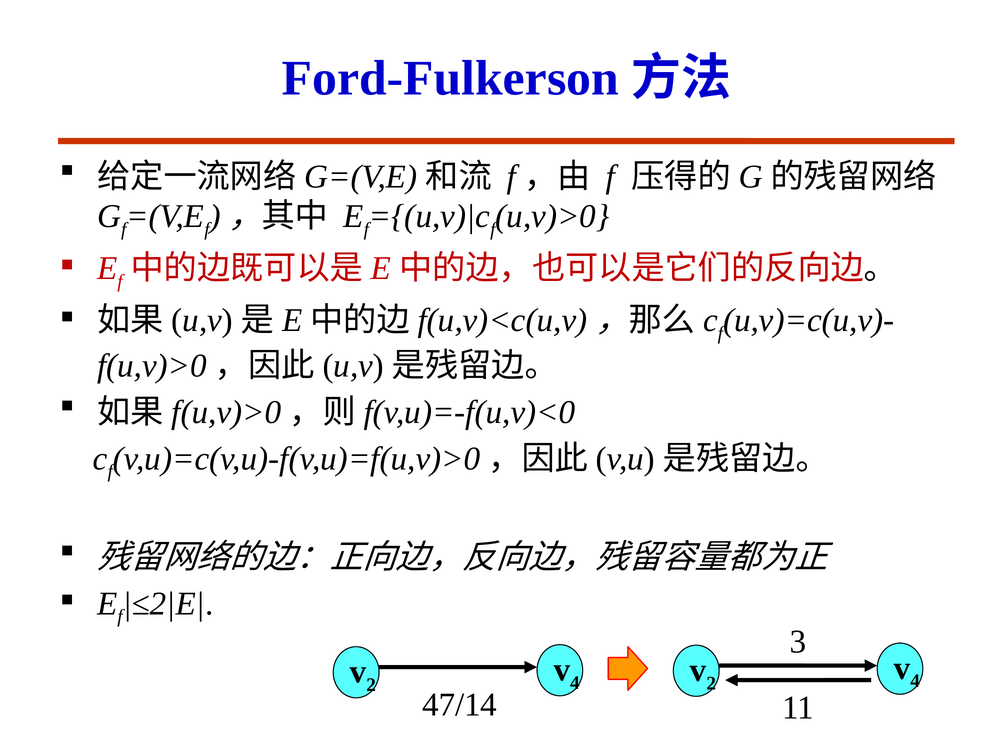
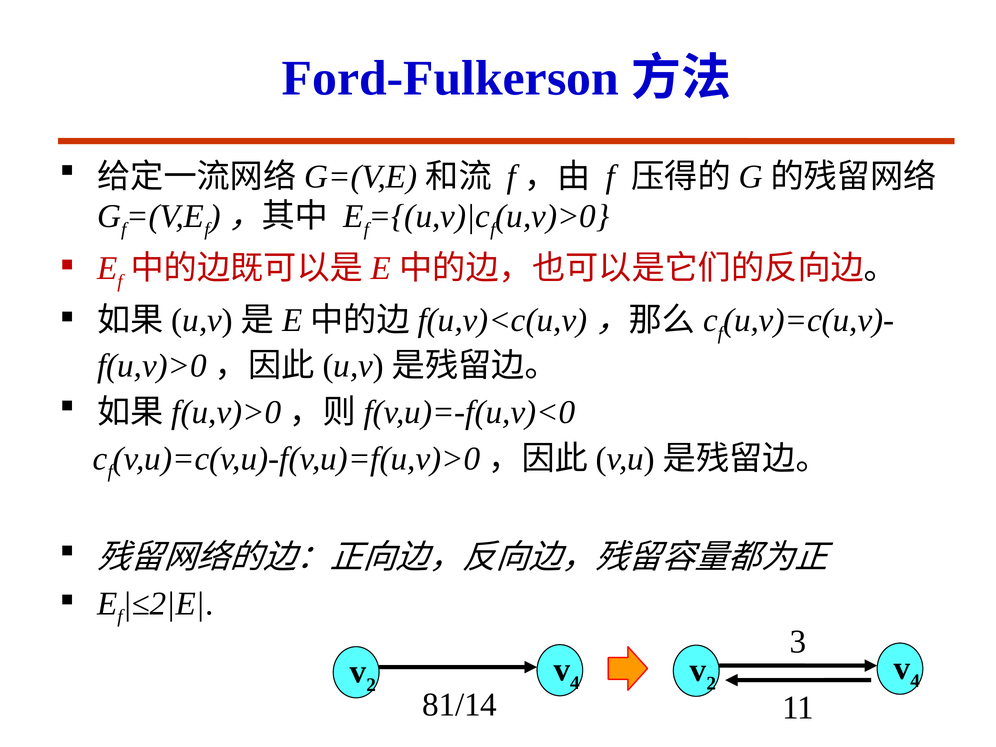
47/14: 47/14 -> 81/14 (460, 705)
